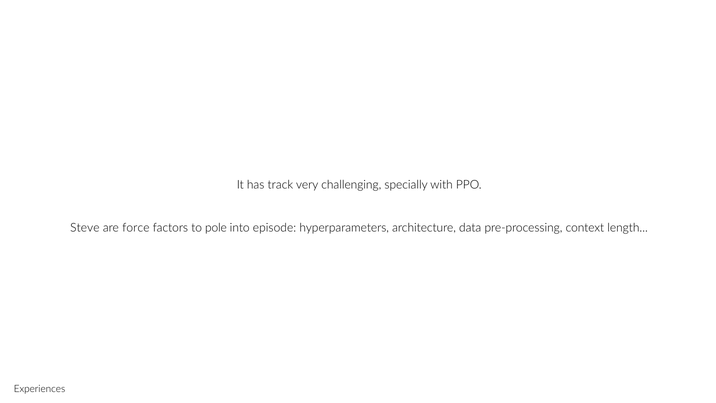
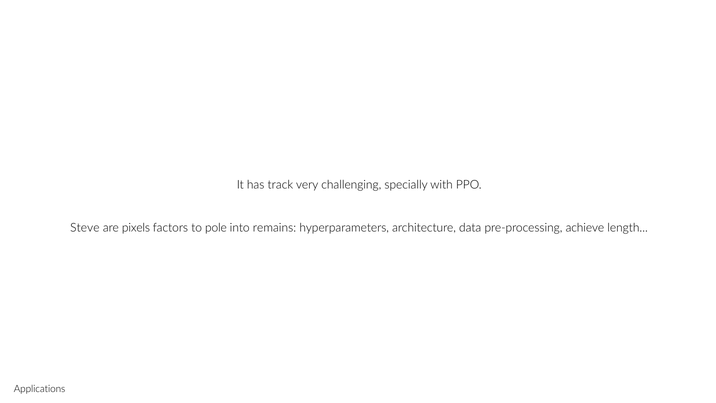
force: force -> pixels (136, 227)
episode: episode -> remains (275, 227)
context: context -> achieve (585, 227)
Experiences: Experiences -> Applications (40, 389)
